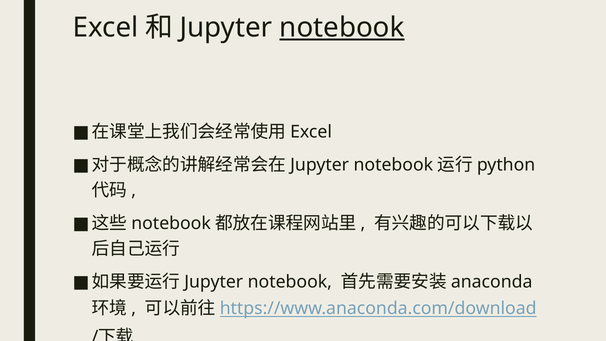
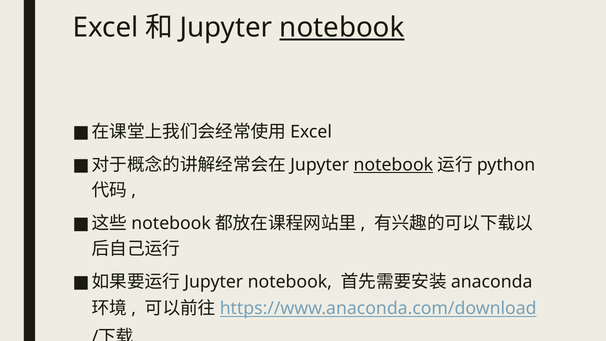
notebook underline: none -> present (393, 165)
